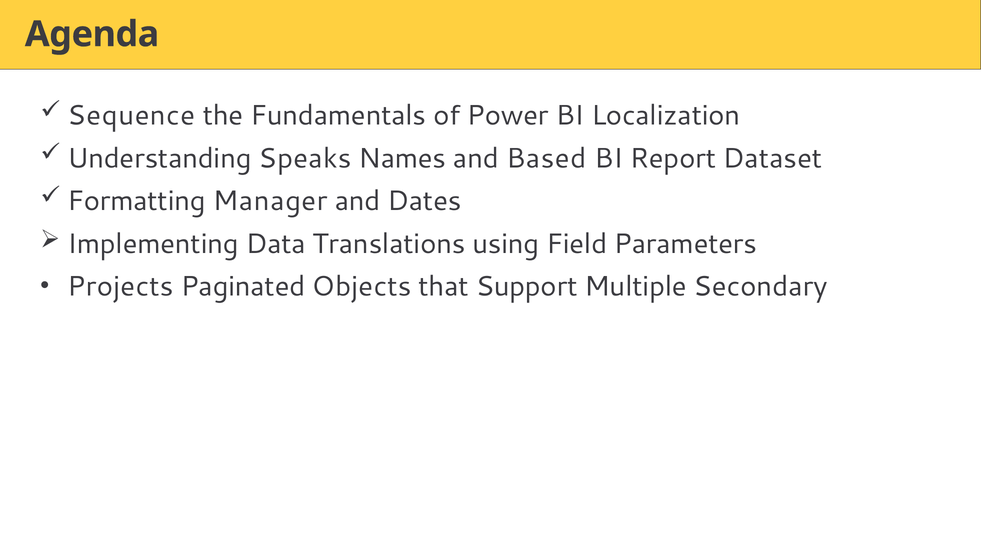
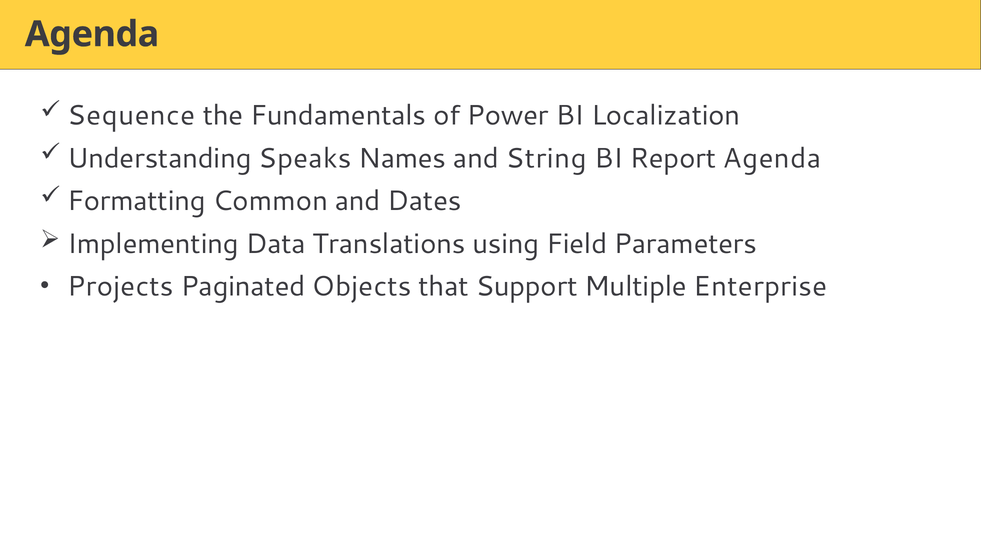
Based: Based -> String (546, 158)
Report Dataset: Dataset -> Agenda (772, 158)
Manager: Manager -> Common (271, 201)
Secondary: Secondary -> Enterprise (760, 286)
